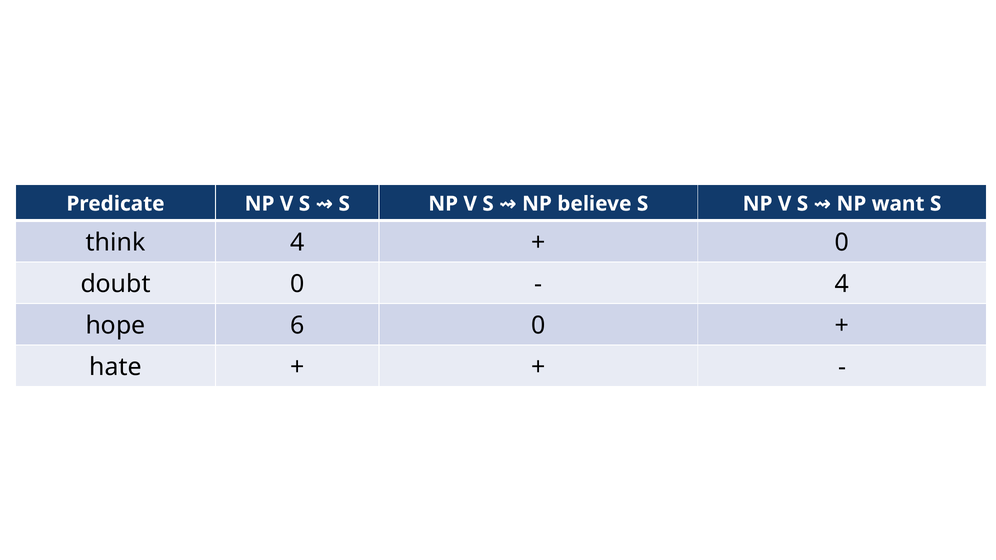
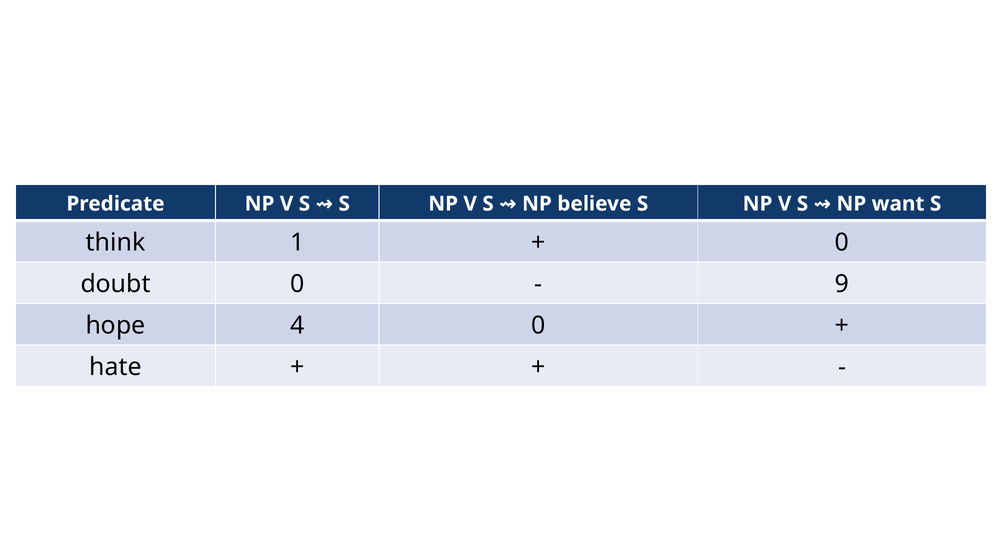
think 4: 4 -> 1 (297, 243)
4: 4 -> 9 (842, 284)
6: 6 -> 4 (297, 326)
